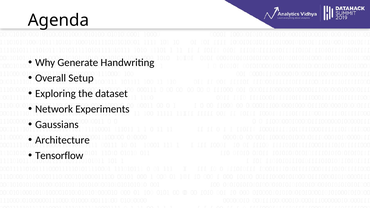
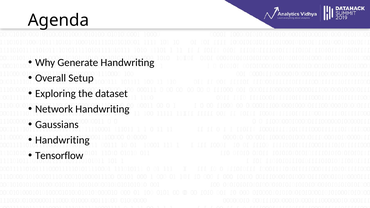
Network Experiments: Experiments -> Handwriting (102, 109)
Architecture: Architecture -> Handwriting (62, 140)
